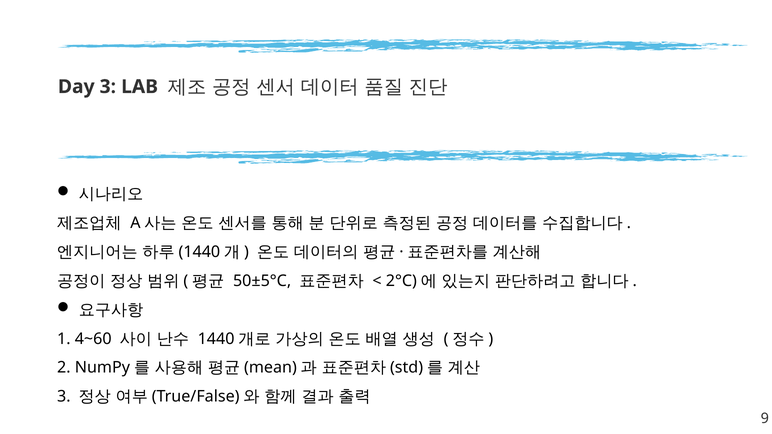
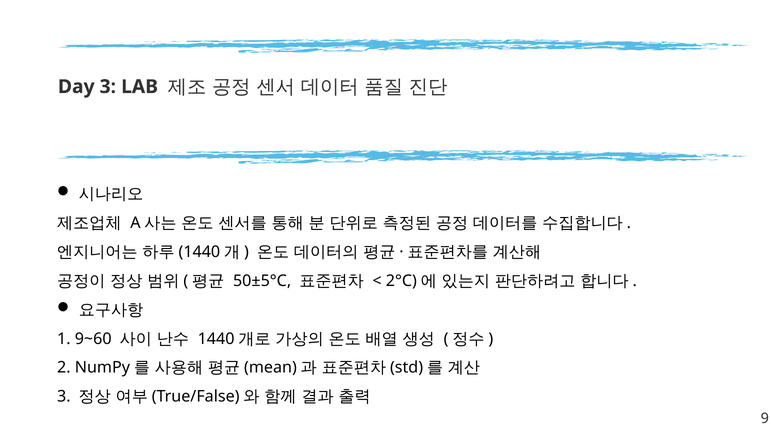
4~60: 4~60 -> 9~60 (93, 339)
